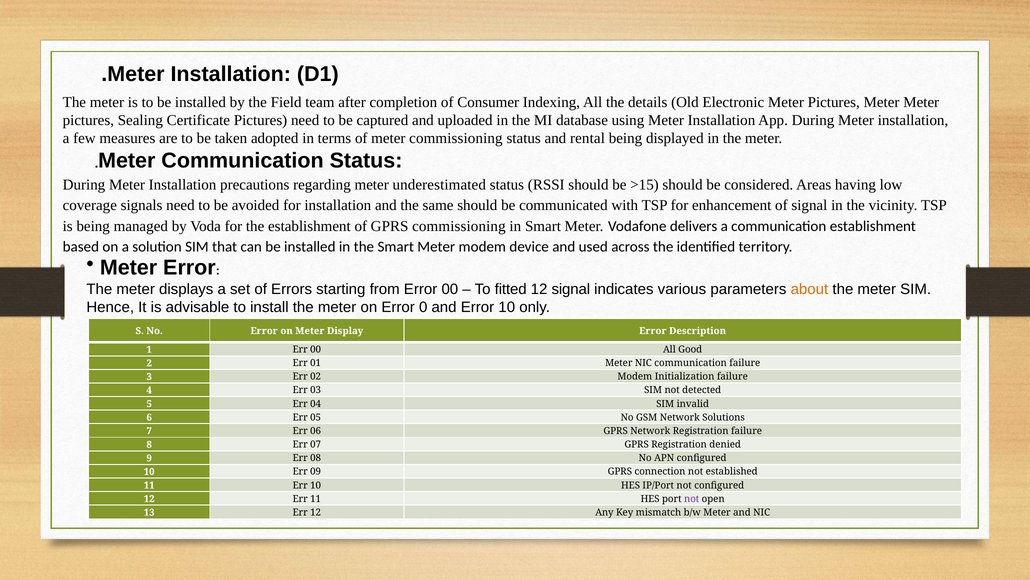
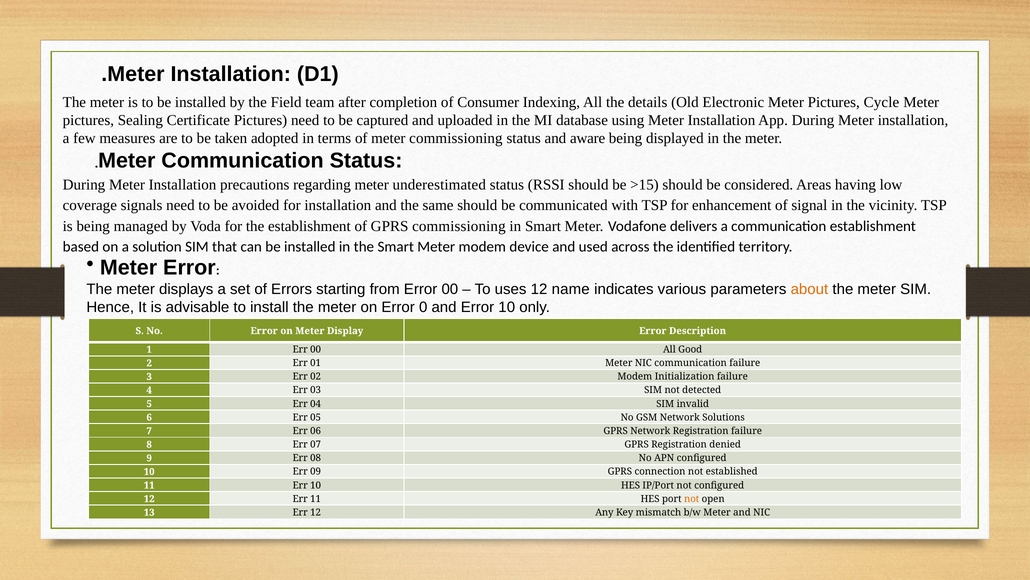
Pictures Meter: Meter -> Cycle (881, 102)
rental: rental -> aware (588, 138)
fitted: fitted -> uses (511, 289)
12 signal: signal -> name (571, 289)
not colour: purple -> orange (692, 498)
